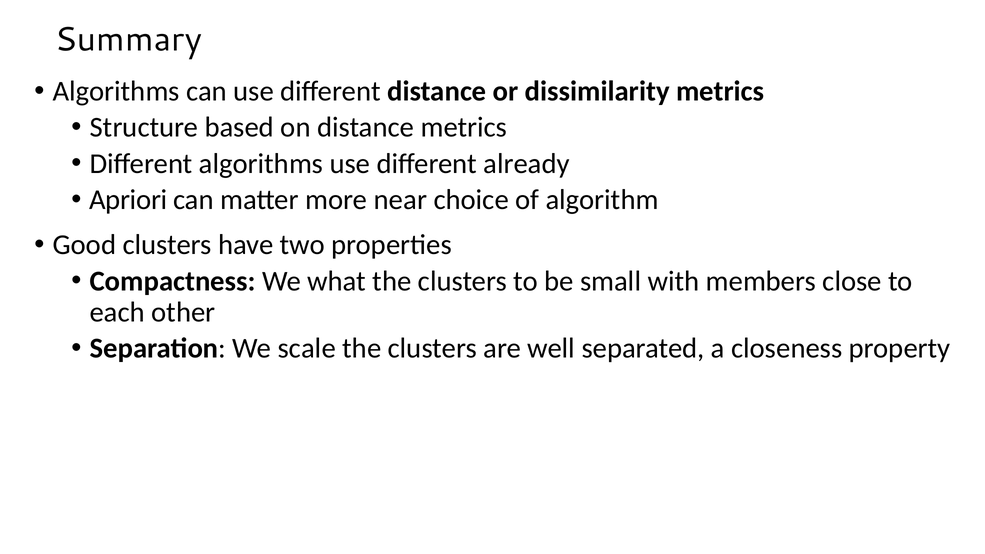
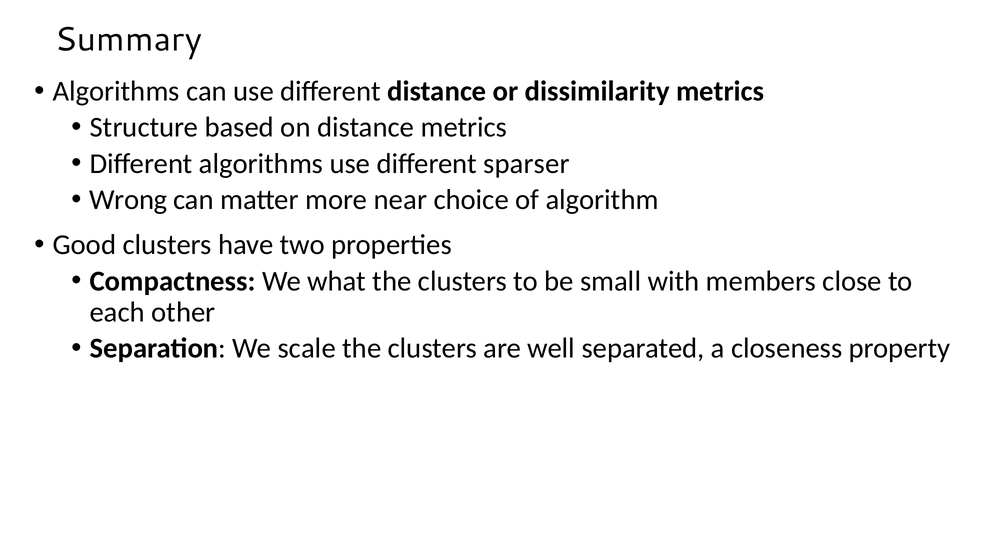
already: already -> sparser (527, 164)
Apriori: Apriori -> Wrong (128, 200)
